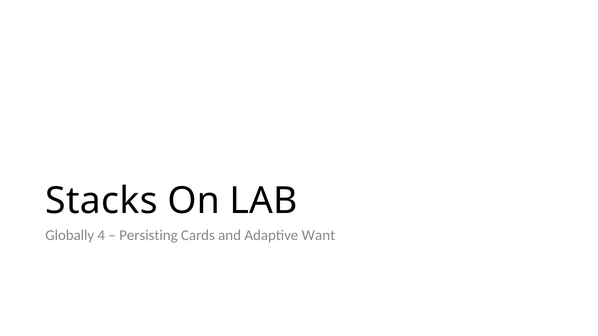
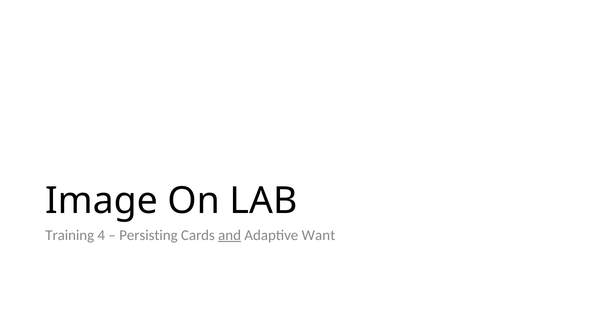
Stacks: Stacks -> Image (102, 201)
Globally: Globally -> Training (70, 235)
and underline: none -> present (230, 235)
